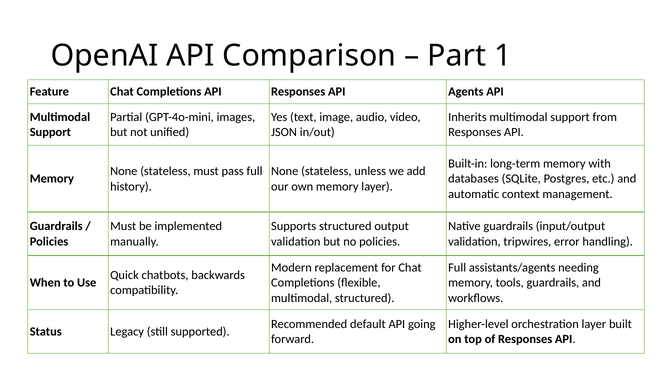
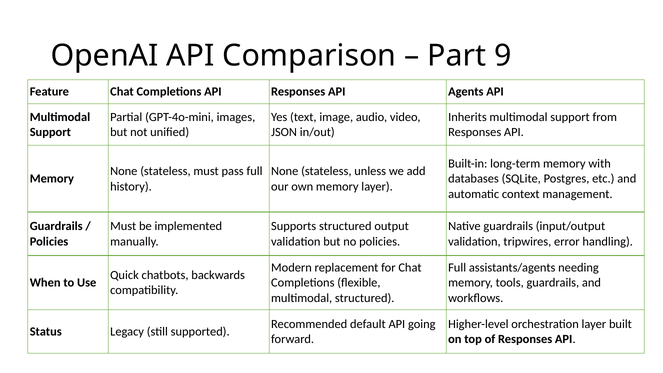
1: 1 -> 9 (503, 56)
